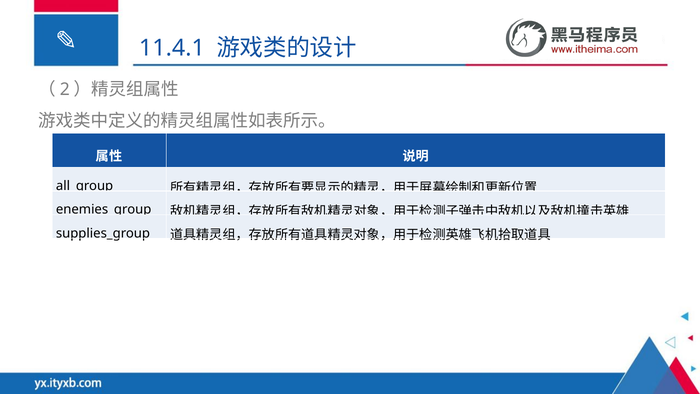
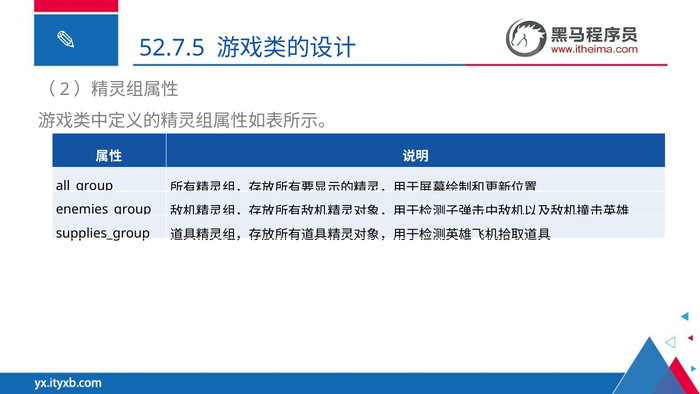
11.4.1: 11.4.1 -> 52.7.5 (172, 48)
